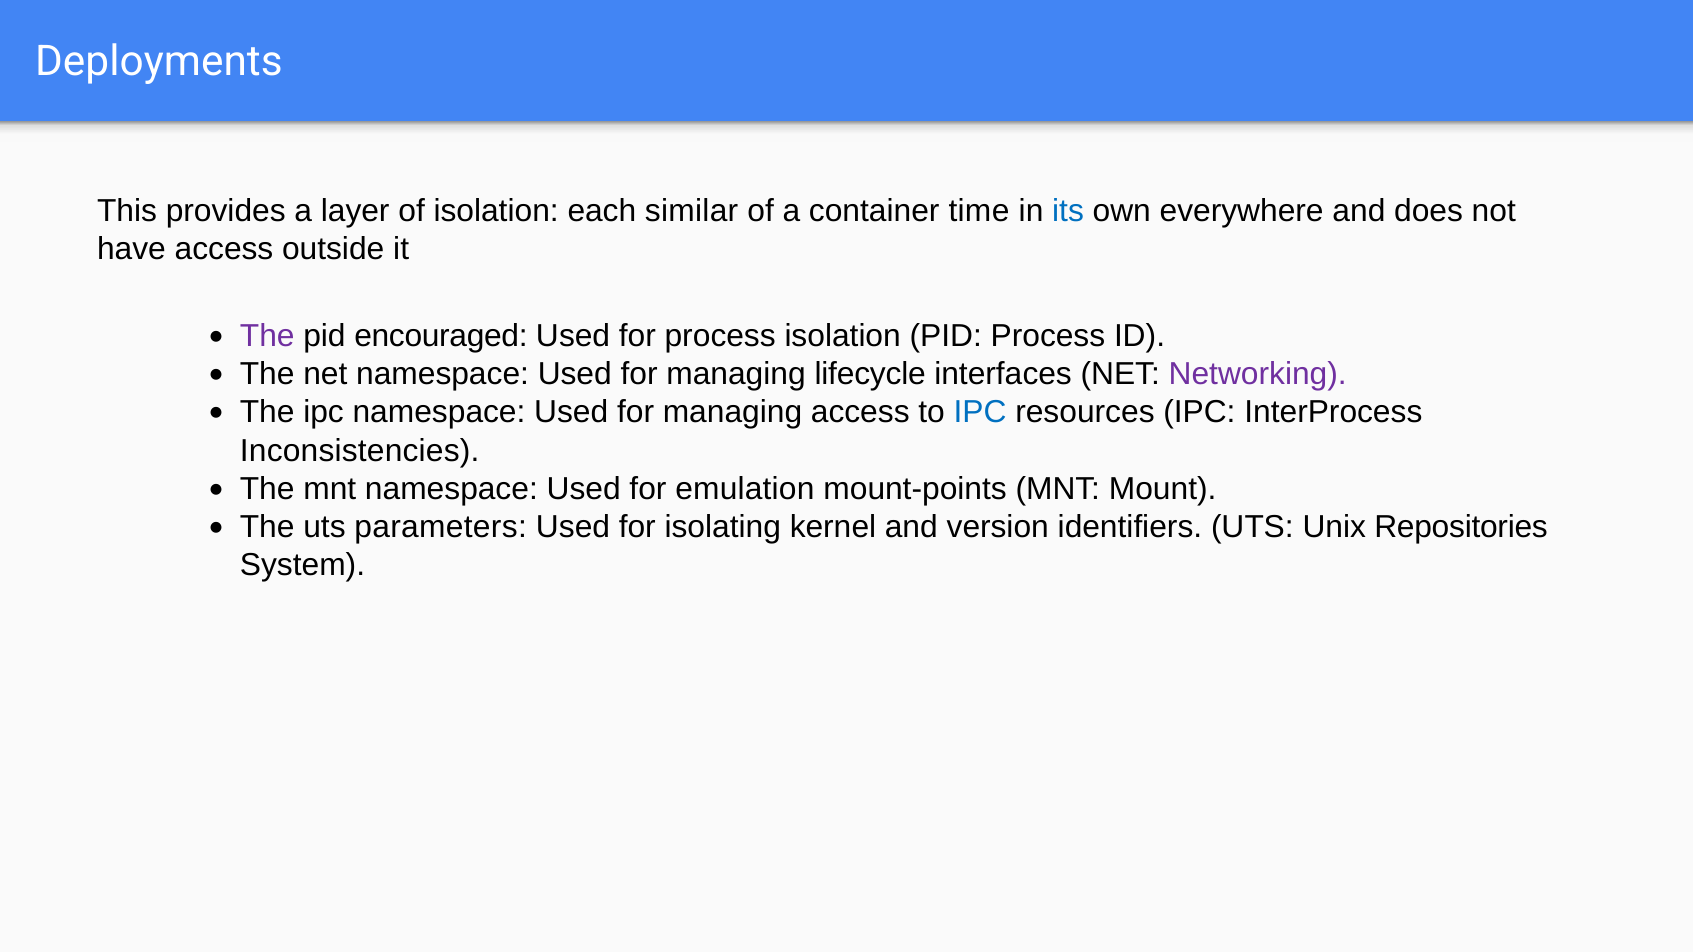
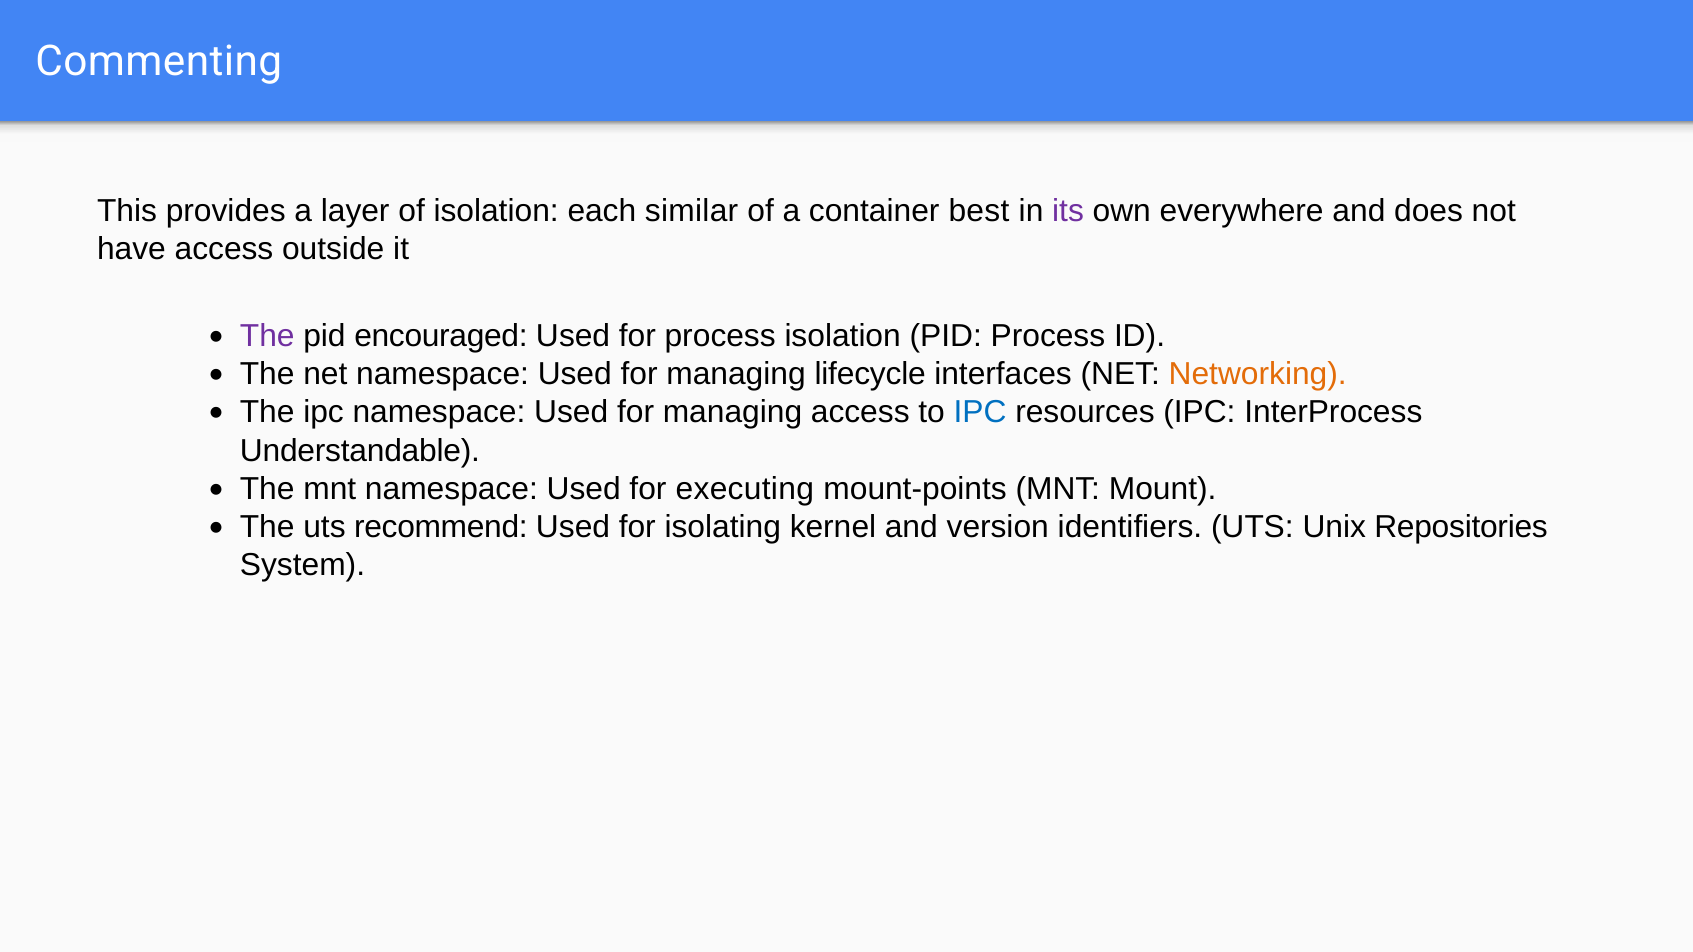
Deployments: Deployments -> Commenting (159, 62)
time: time -> best (979, 211)
its colour: blue -> purple (1068, 211)
Networking colour: purple -> orange (1258, 375)
Inconsistencies: Inconsistencies -> Understandable (360, 451)
emulation: emulation -> executing (745, 489)
parameters: parameters -> recommend (441, 527)
